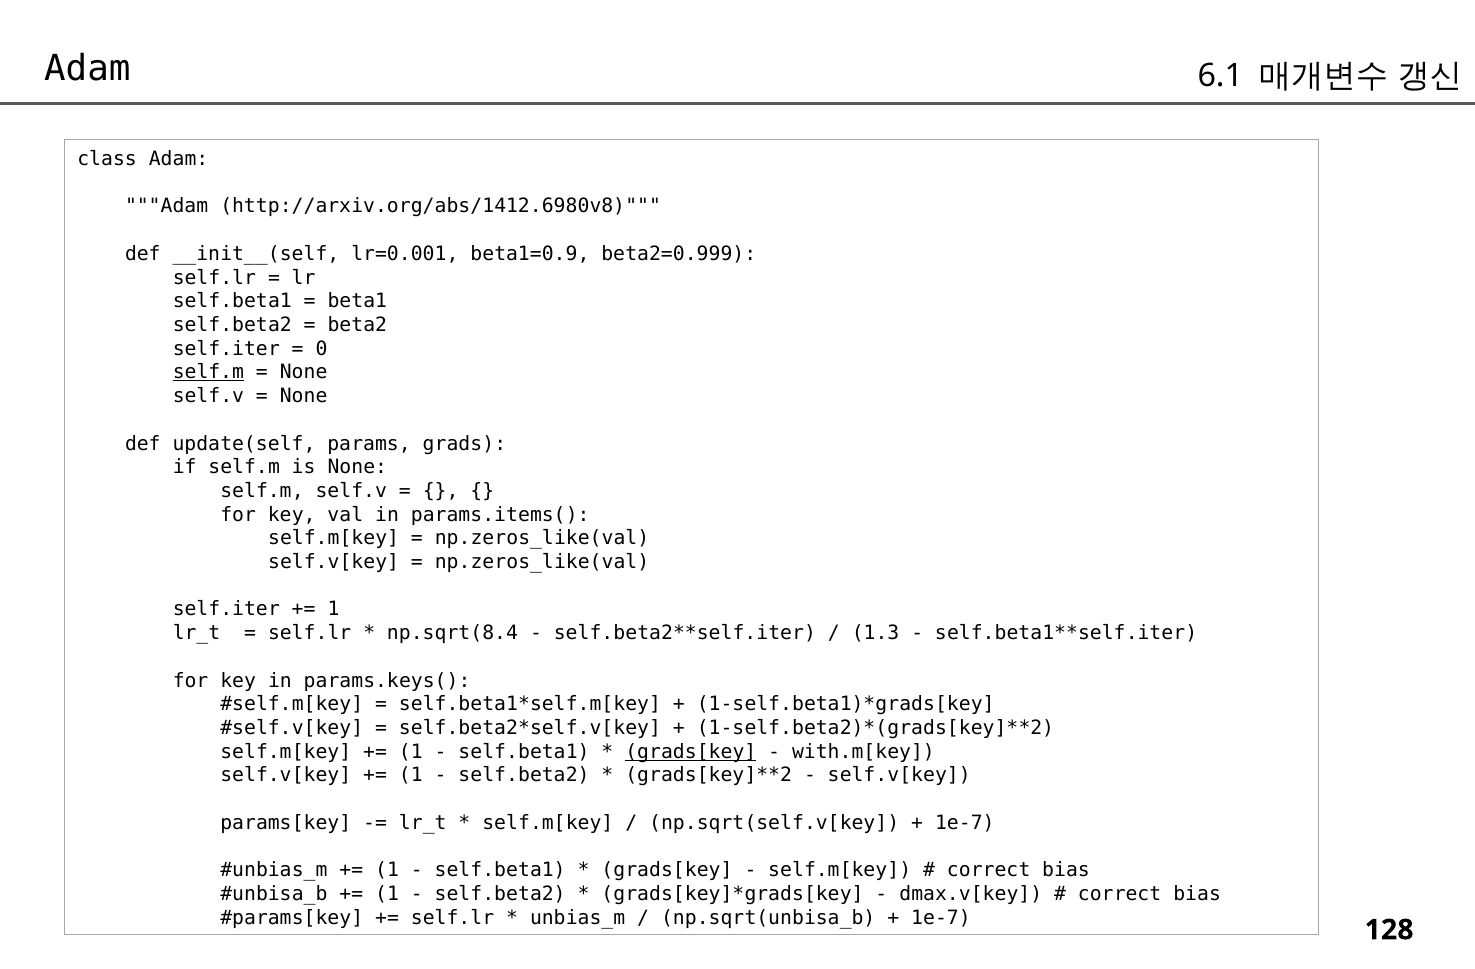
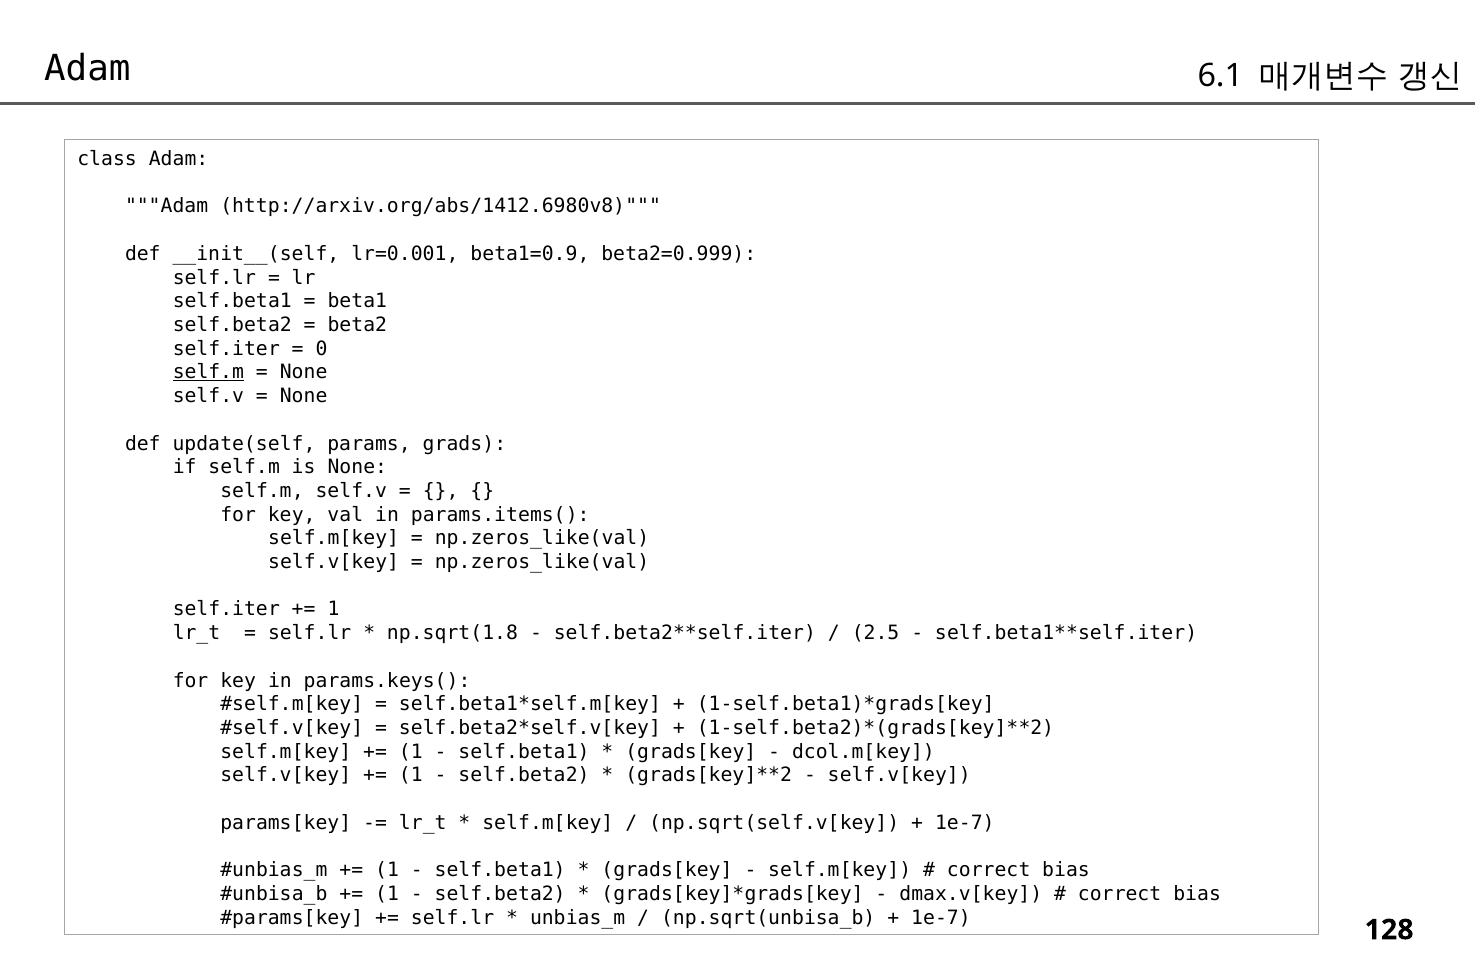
np.sqrt(8.4: np.sqrt(8.4 -> np.sqrt(1.8 (452, 633)
1.3: 1.3 -> 2.5 (876, 633)
grads[key underline: present -> none (691, 752)
with.m[key: with.m[key -> dcol.m[key (863, 752)
